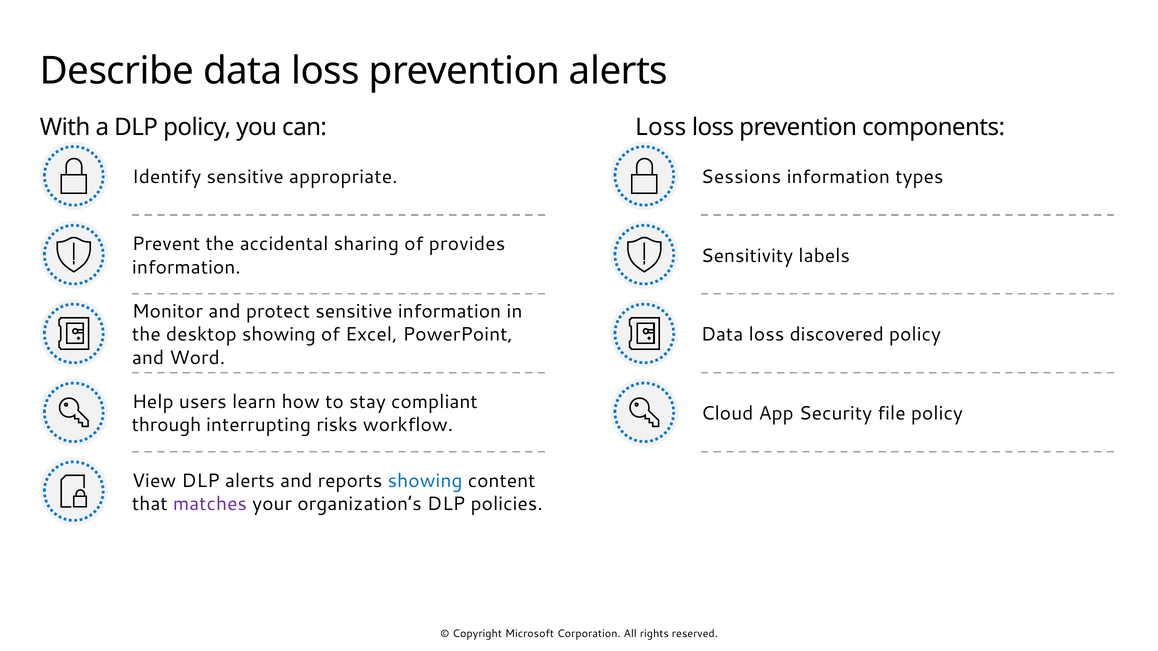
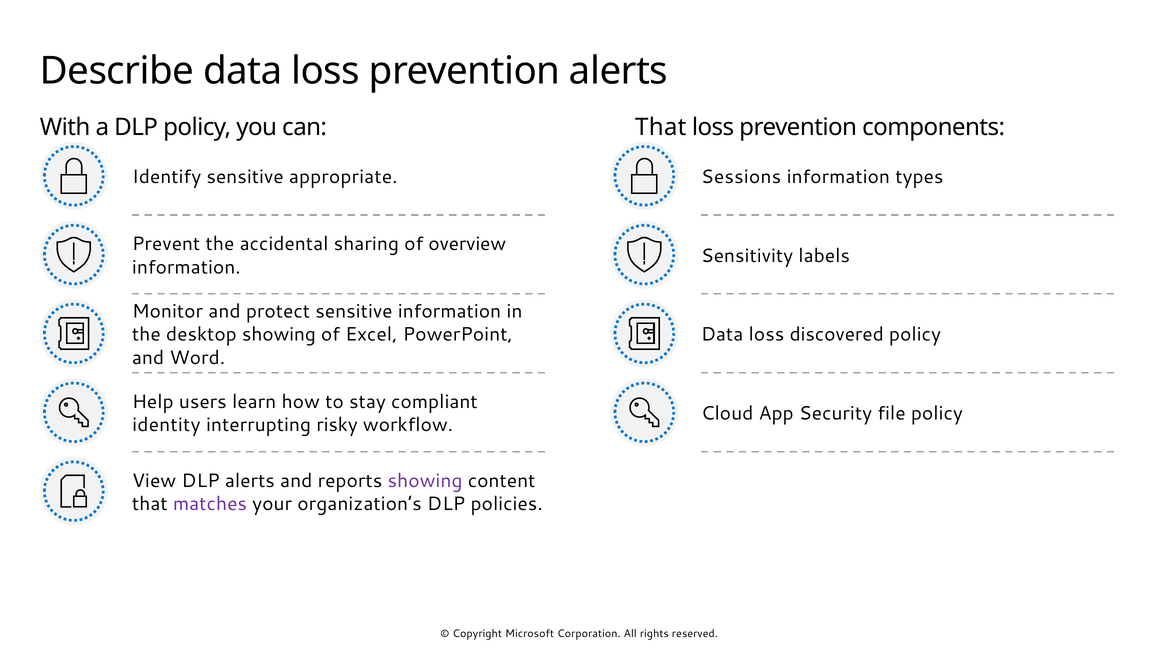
can Loss: Loss -> That (661, 127)
provides: provides -> overview (467, 244)
through: through -> identity (166, 425)
risks: risks -> risky (337, 425)
showing colour: blue -> purple (425, 481)
